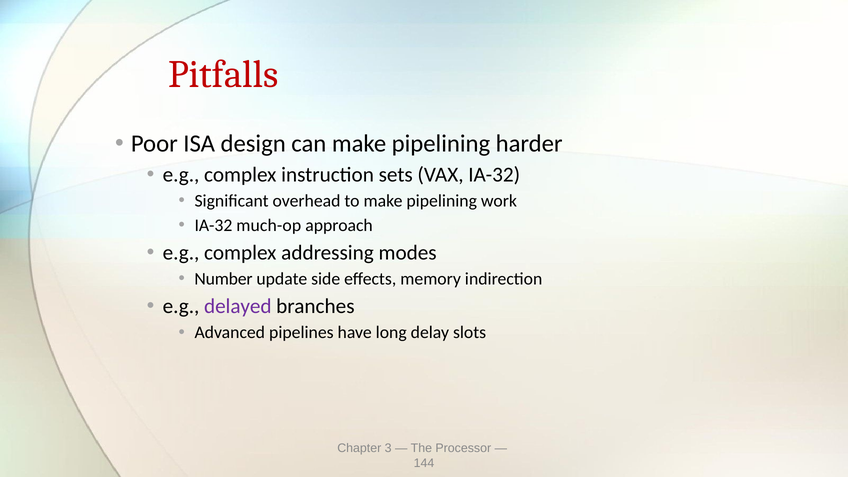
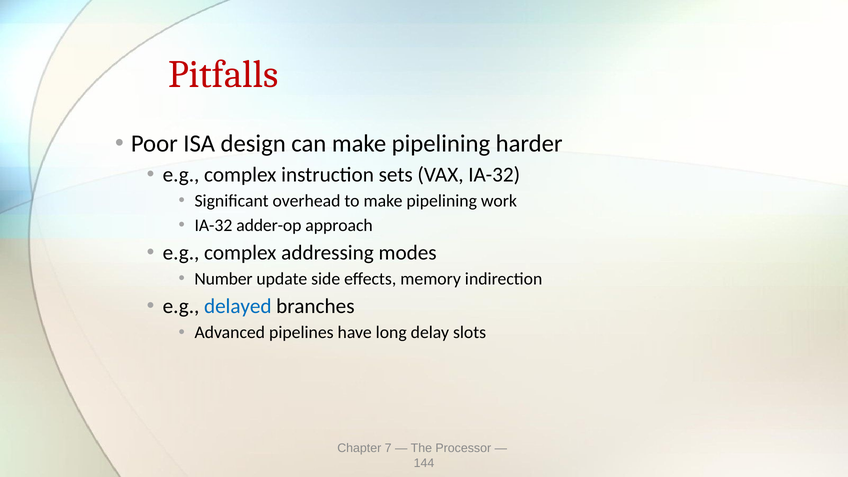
much-op: much-op -> adder-op (269, 225)
delayed colour: purple -> blue (238, 306)
3: 3 -> 7 (388, 448)
